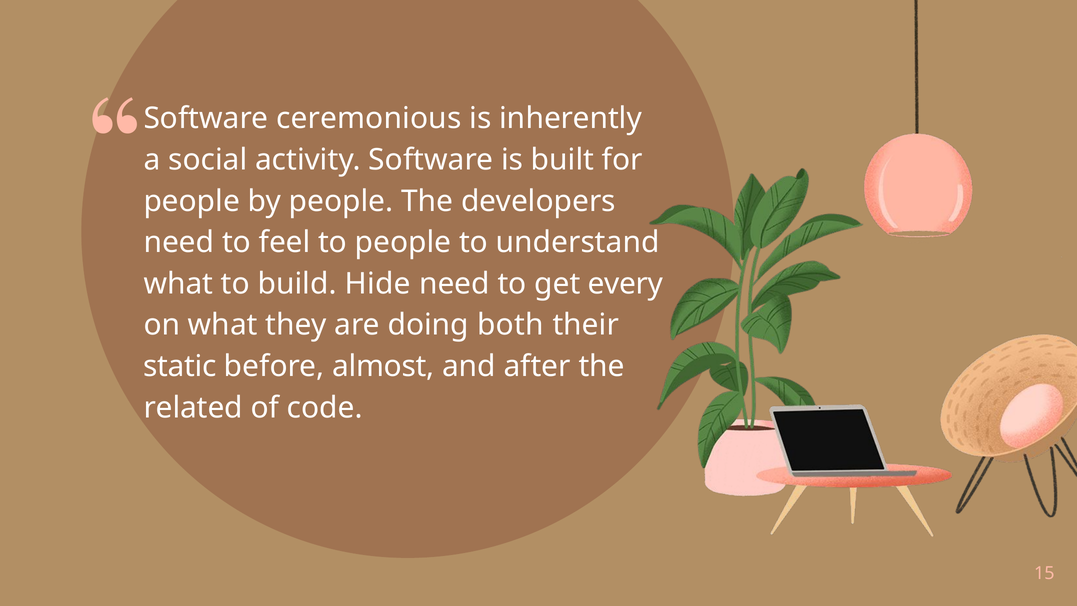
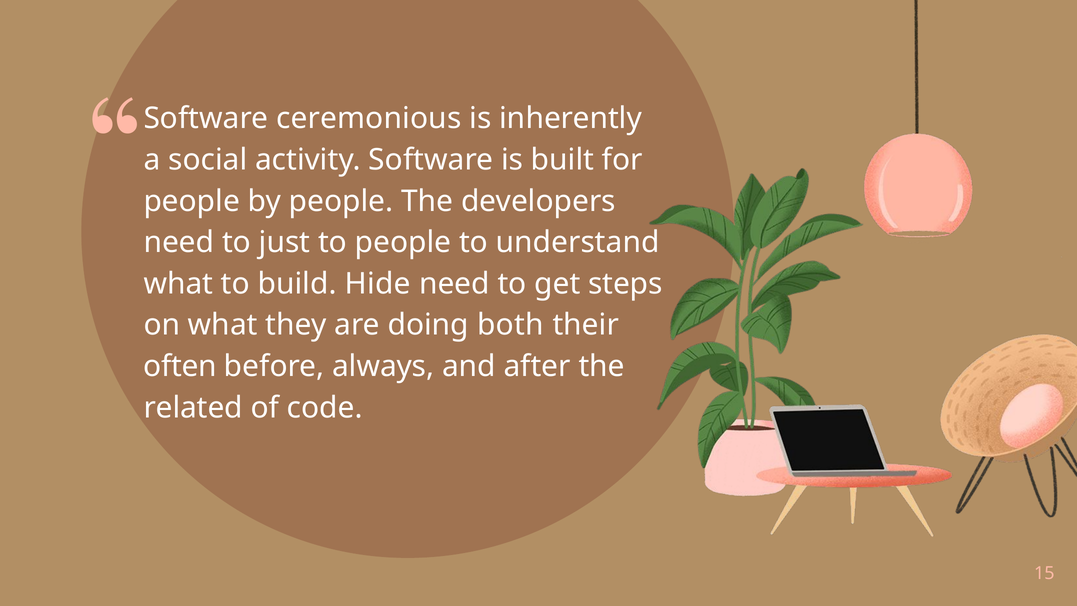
feel: feel -> just (285, 242)
every: every -> steps (625, 284)
static: static -> often (180, 366)
almost: almost -> always (383, 366)
